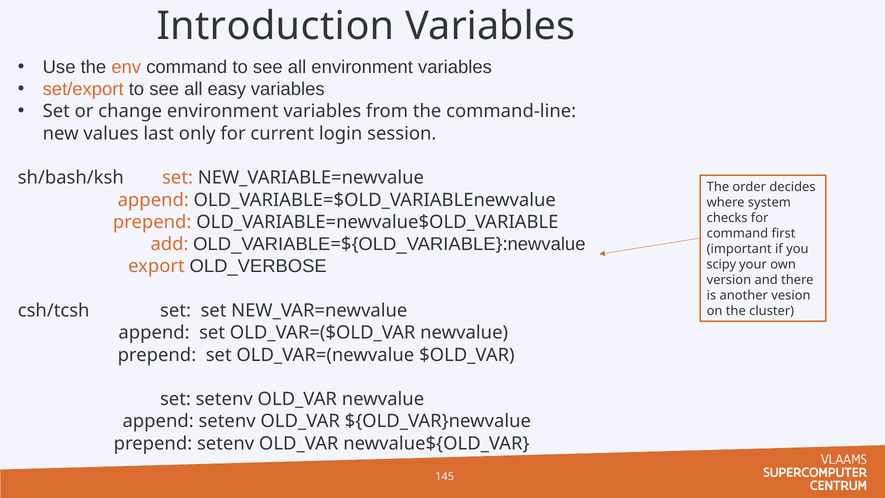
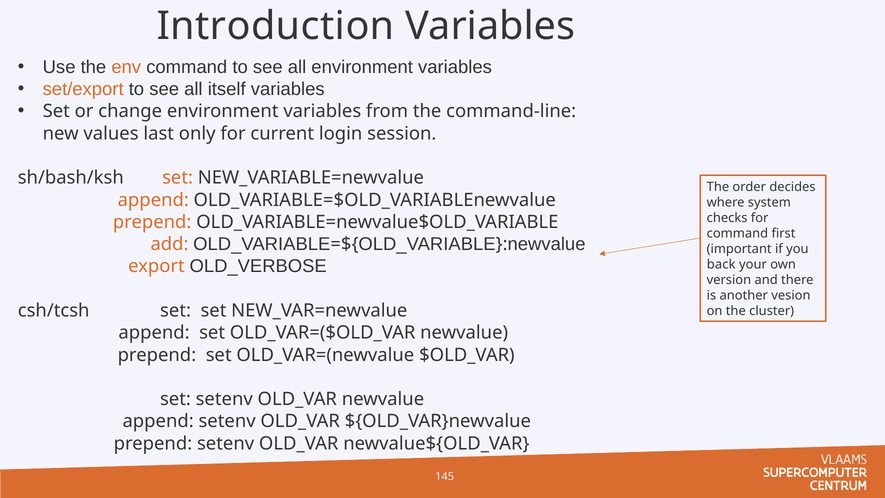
easy: easy -> itself (227, 89)
scipy: scipy -> back (721, 265)
